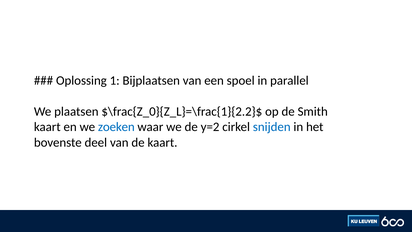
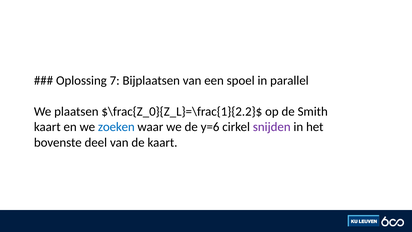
1: 1 -> 7 (115, 81)
y=2: y=2 -> y=6 (210, 127)
snijden colour: blue -> purple (272, 127)
